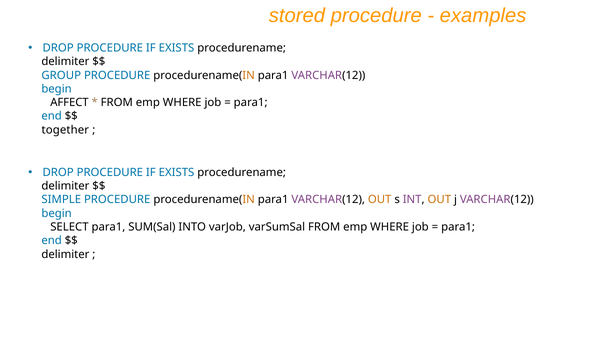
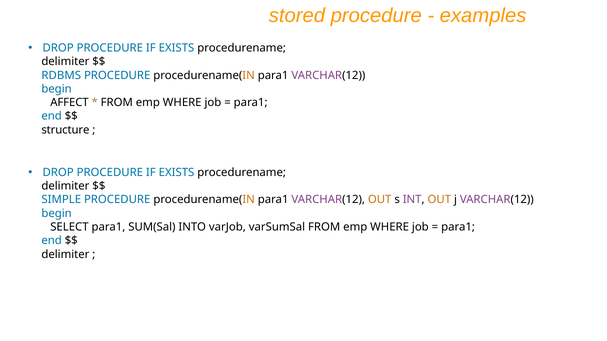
GROUP: GROUP -> RDBMS (61, 75)
together: together -> structure (65, 130)
